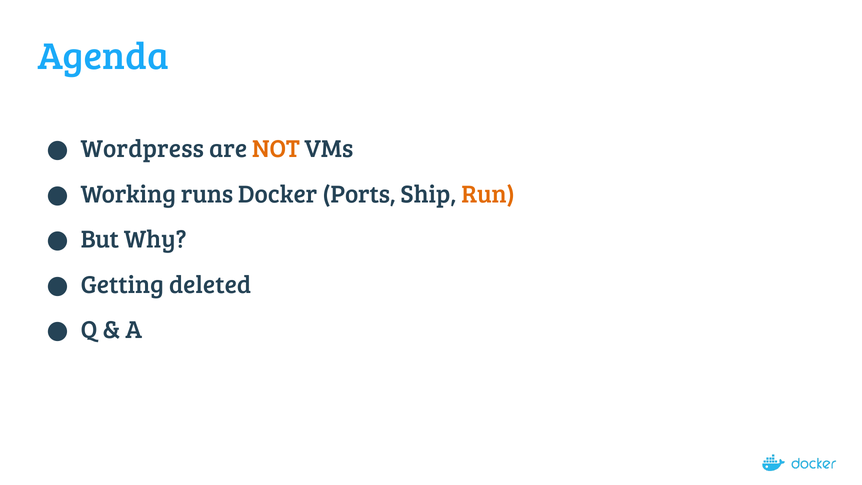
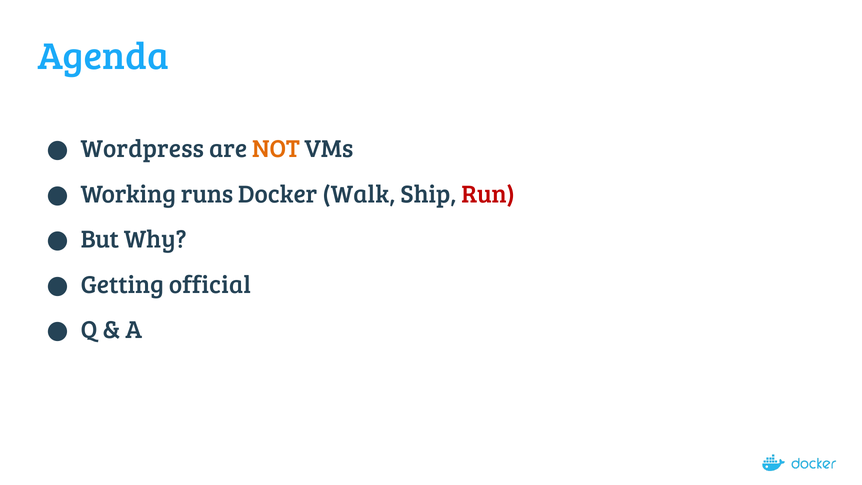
Ports: Ports -> Walk (359, 194)
Run colour: orange -> red (488, 194)
deleted: deleted -> official (210, 285)
